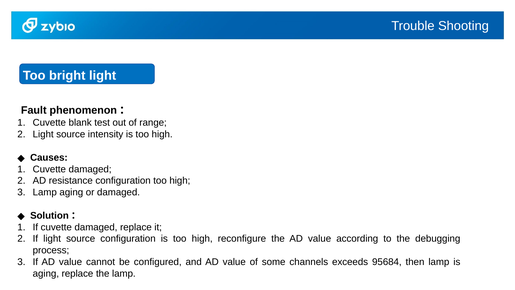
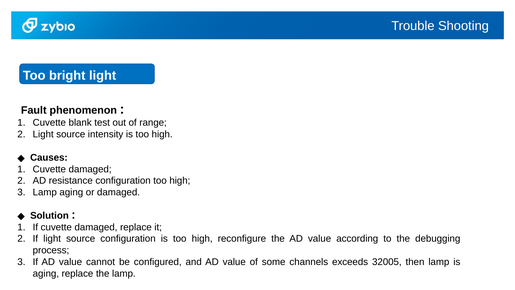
95684: 95684 -> 32005 (387, 262)
